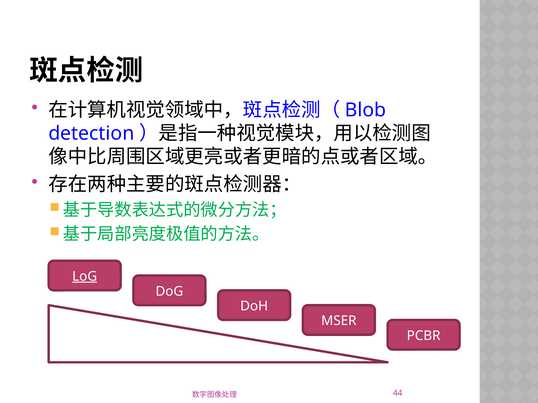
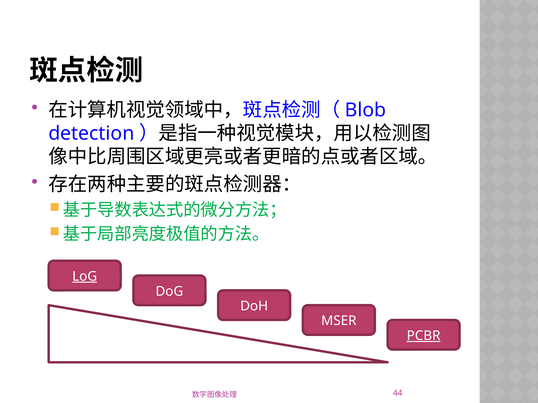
PCBR underline: none -> present (424, 336)
